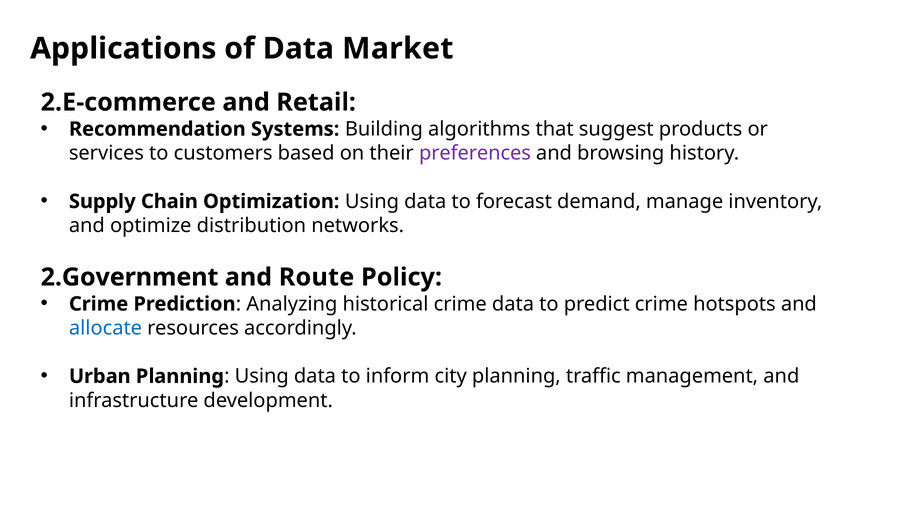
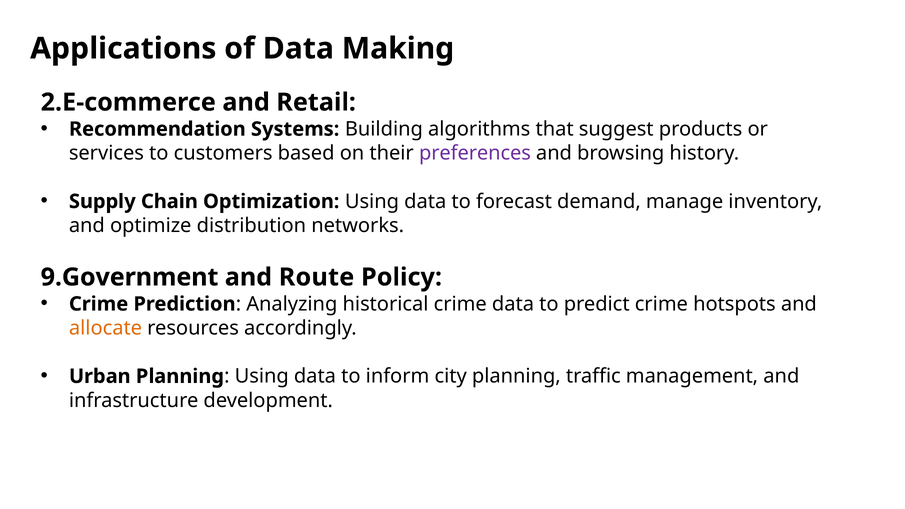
Market: Market -> Making (398, 49)
2.Government: 2.Government -> 9.Government (130, 277)
allocate colour: blue -> orange (106, 328)
